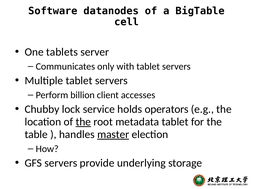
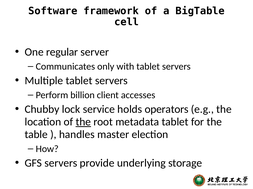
datanodes: datanodes -> framework (111, 11)
tablets: tablets -> regular (62, 52)
master underline: present -> none (113, 135)
